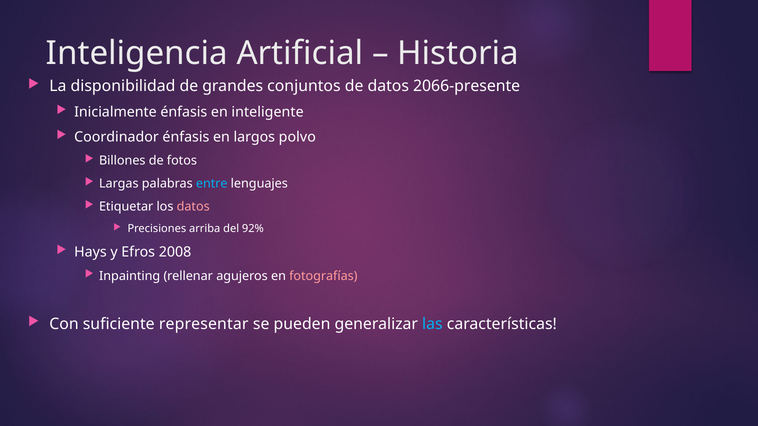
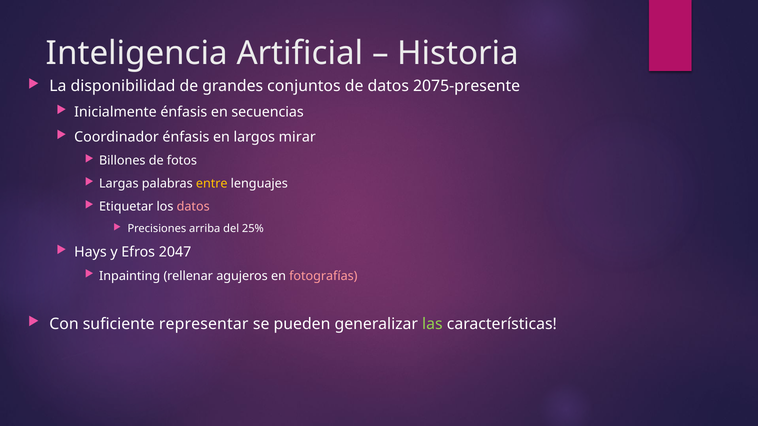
2066-presente: 2066-presente -> 2075-presente (467, 86)
inteligente: inteligente -> secuencias (268, 112)
polvo: polvo -> mirar (297, 137)
entre colour: light blue -> yellow (212, 184)
92%: 92% -> 25% (253, 229)
2008: 2008 -> 2047 (175, 252)
las colour: light blue -> light green (432, 324)
